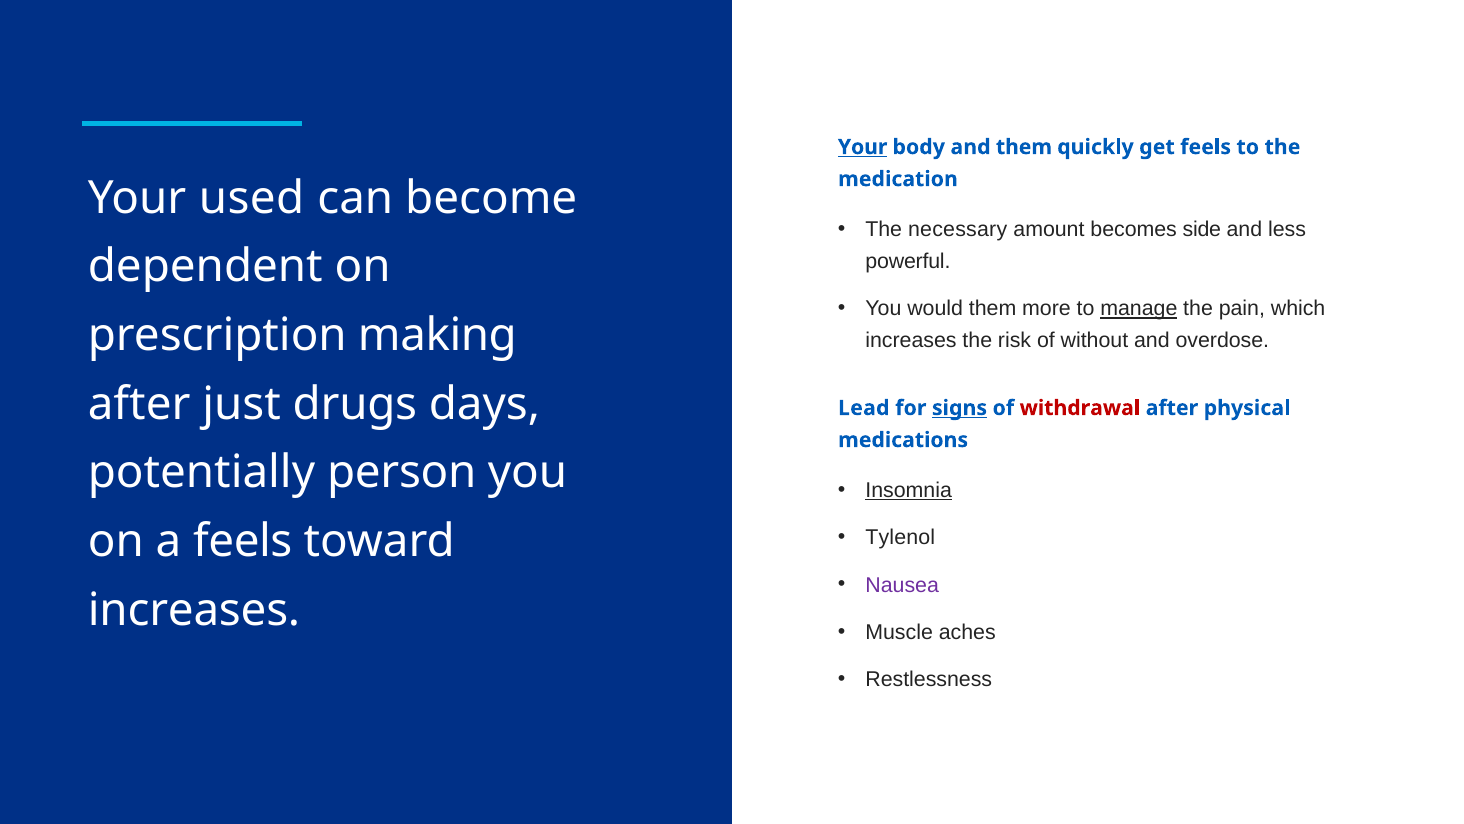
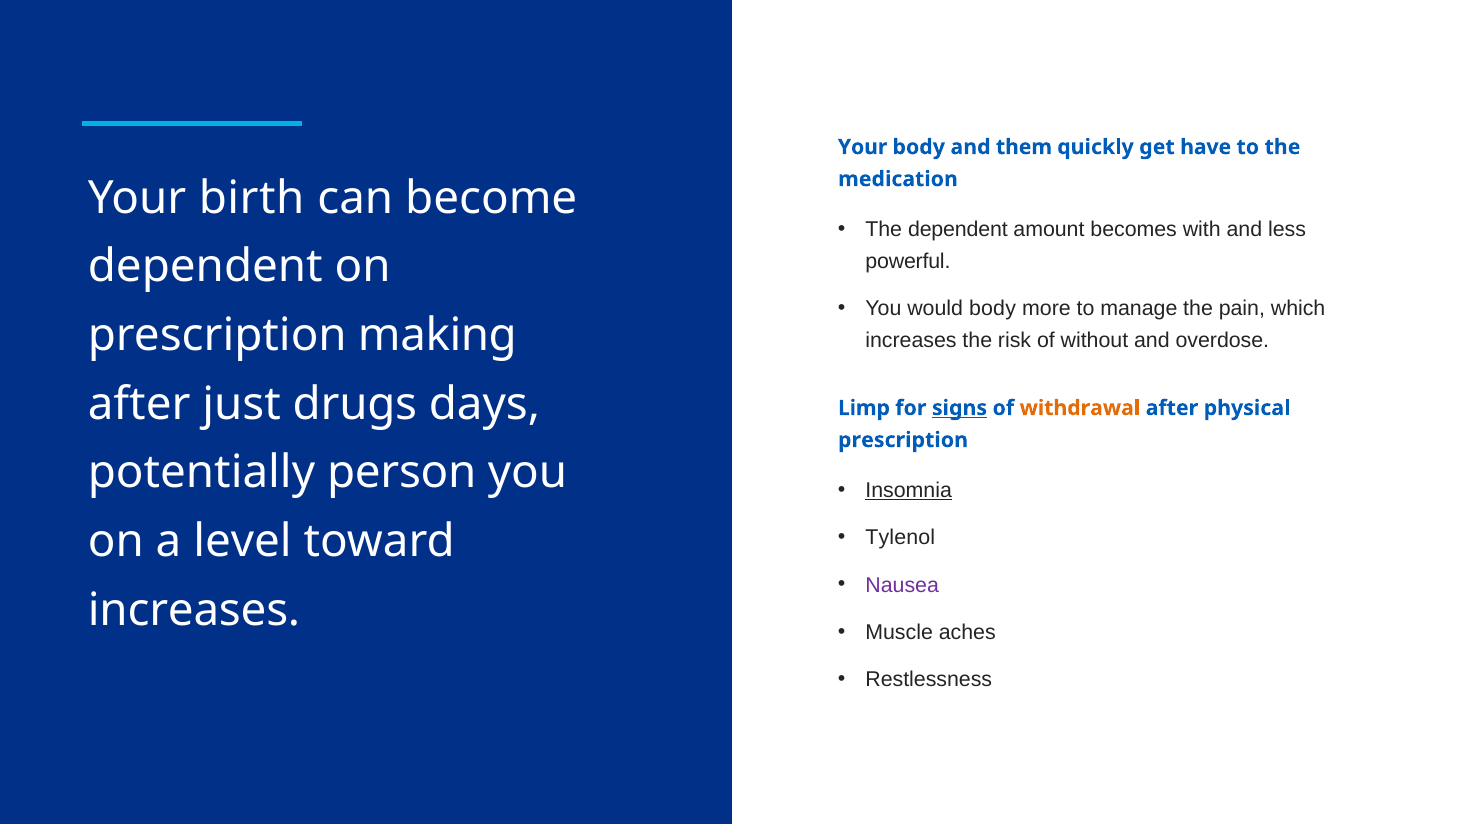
Your underline: present -> none (863, 147)
get feels: feels -> have (1206, 147)
used: used -> birth (252, 198)
The necessary: necessary -> dependent (958, 229)
side: side -> with (1202, 229)
would them: them -> body (993, 309)
manage underline: present -> none (1139, 309)
Lead: Lead -> Limp (864, 408)
withdrawal colour: red -> orange (1080, 408)
medications: medications -> prescription (903, 440)
a feels: feels -> level (243, 541)
